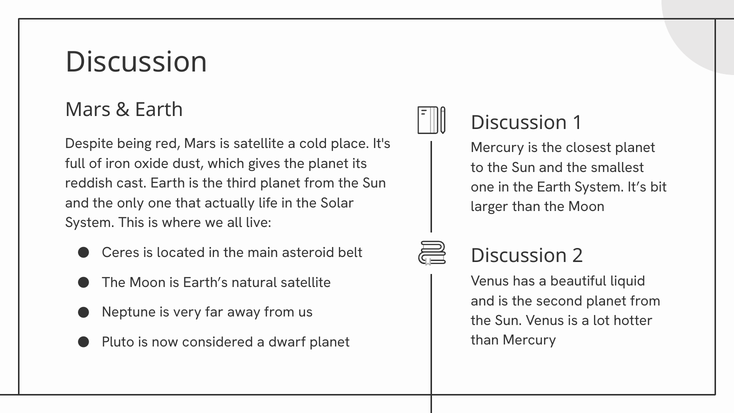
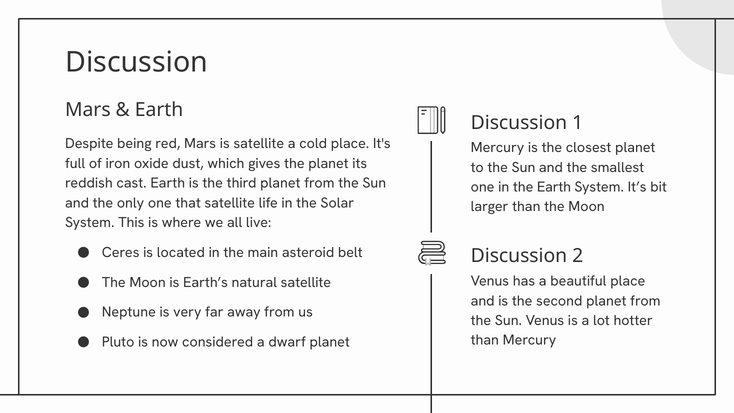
that actually: actually -> satellite (230, 203)
beautiful liquid: liquid -> place (628, 281)
